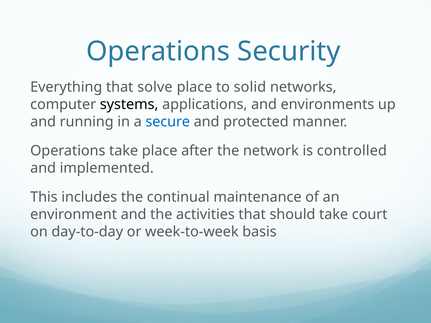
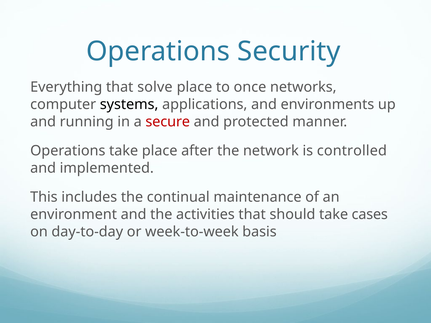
solid: solid -> once (250, 87)
secure colour: blue -> red (168, 122)
court: court -> cases (370, 215)
